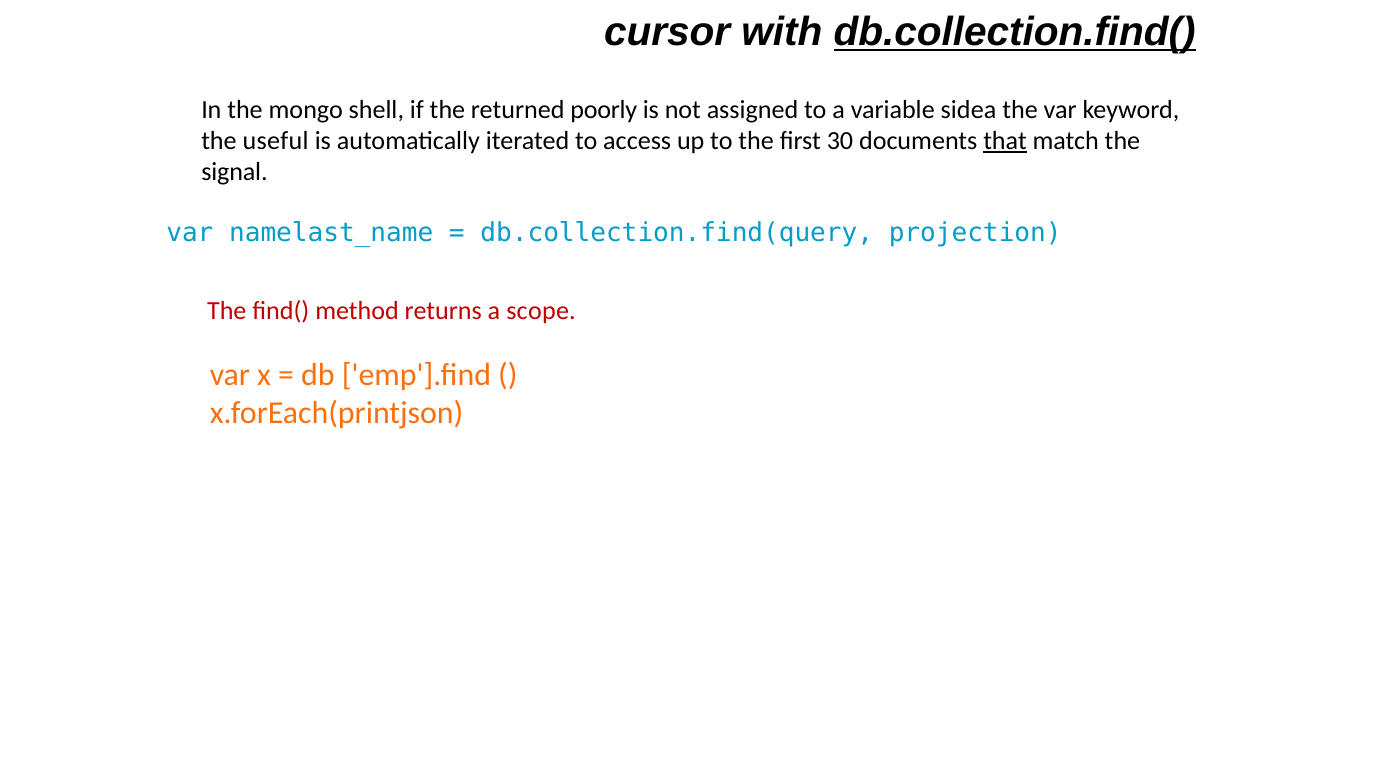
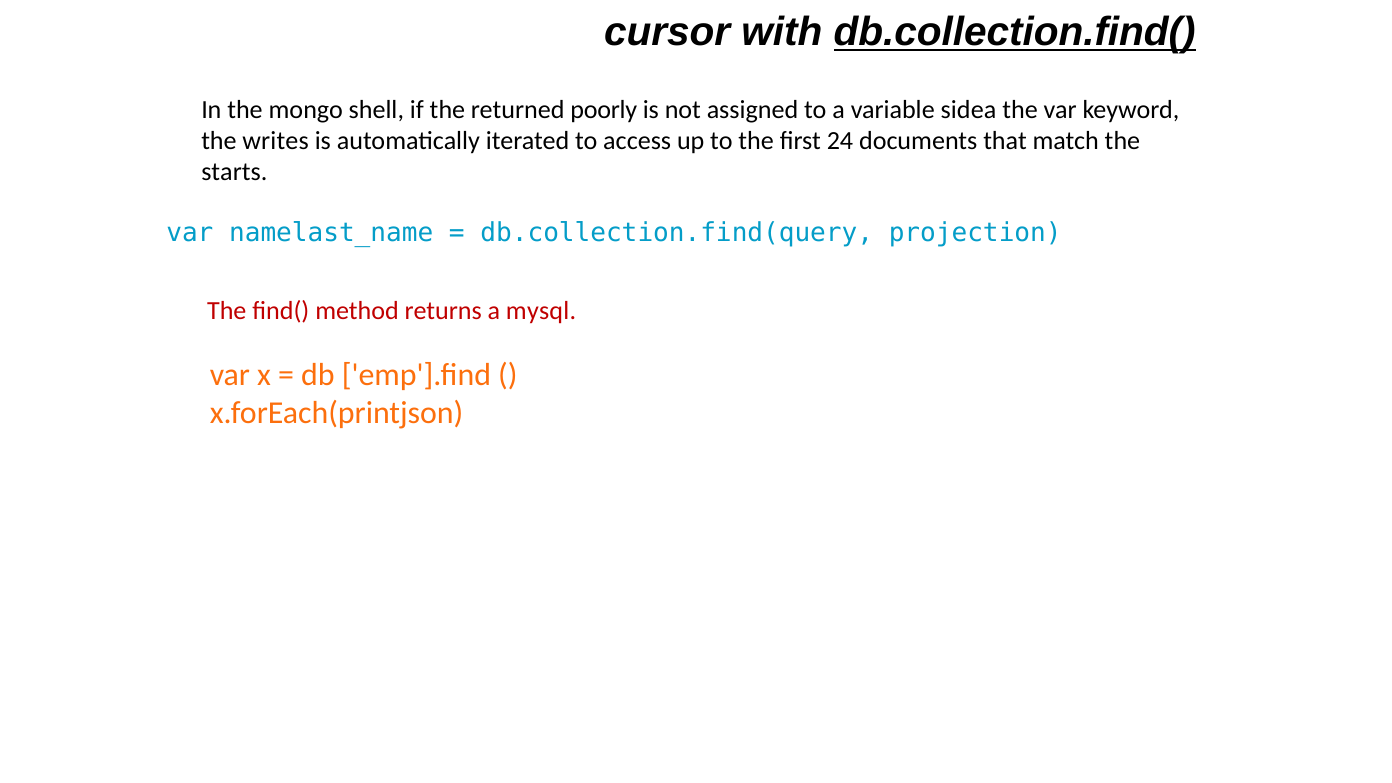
useful: useful -> writes (276, 141)
30: 30 -> 24 (840, 141)
that underline: present -> none (1005, 141)
signal: signal -> starts (234, 172)
scope: scope -> mysql (541, 311)
